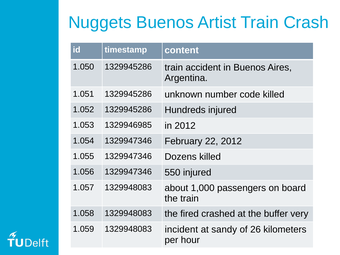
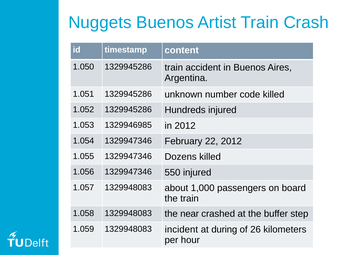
fired: fired -> near (190, 214)
very: very -> step (299, 214)
sandy: sandy -> during (224, 230)
